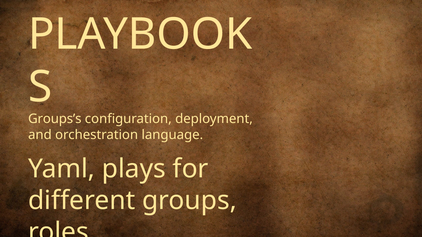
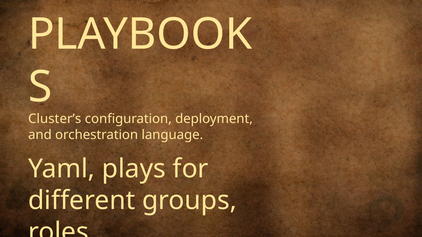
Groups’s: Groups’s -> Cluster’s (55, 119)
